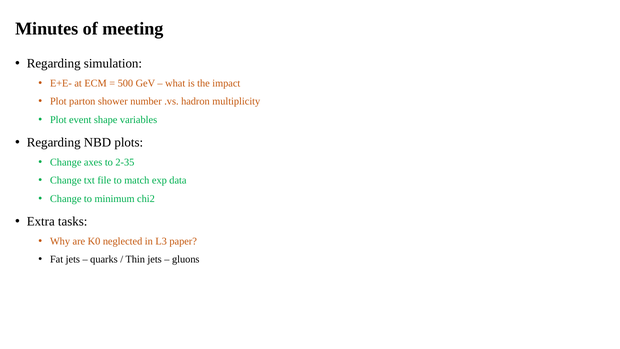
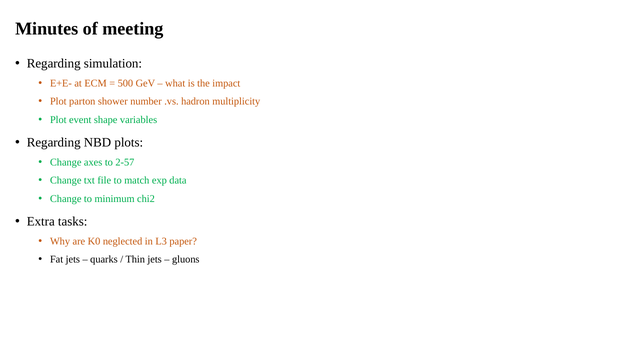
2-35: 2-35 -> 2-57 (125, 162)
